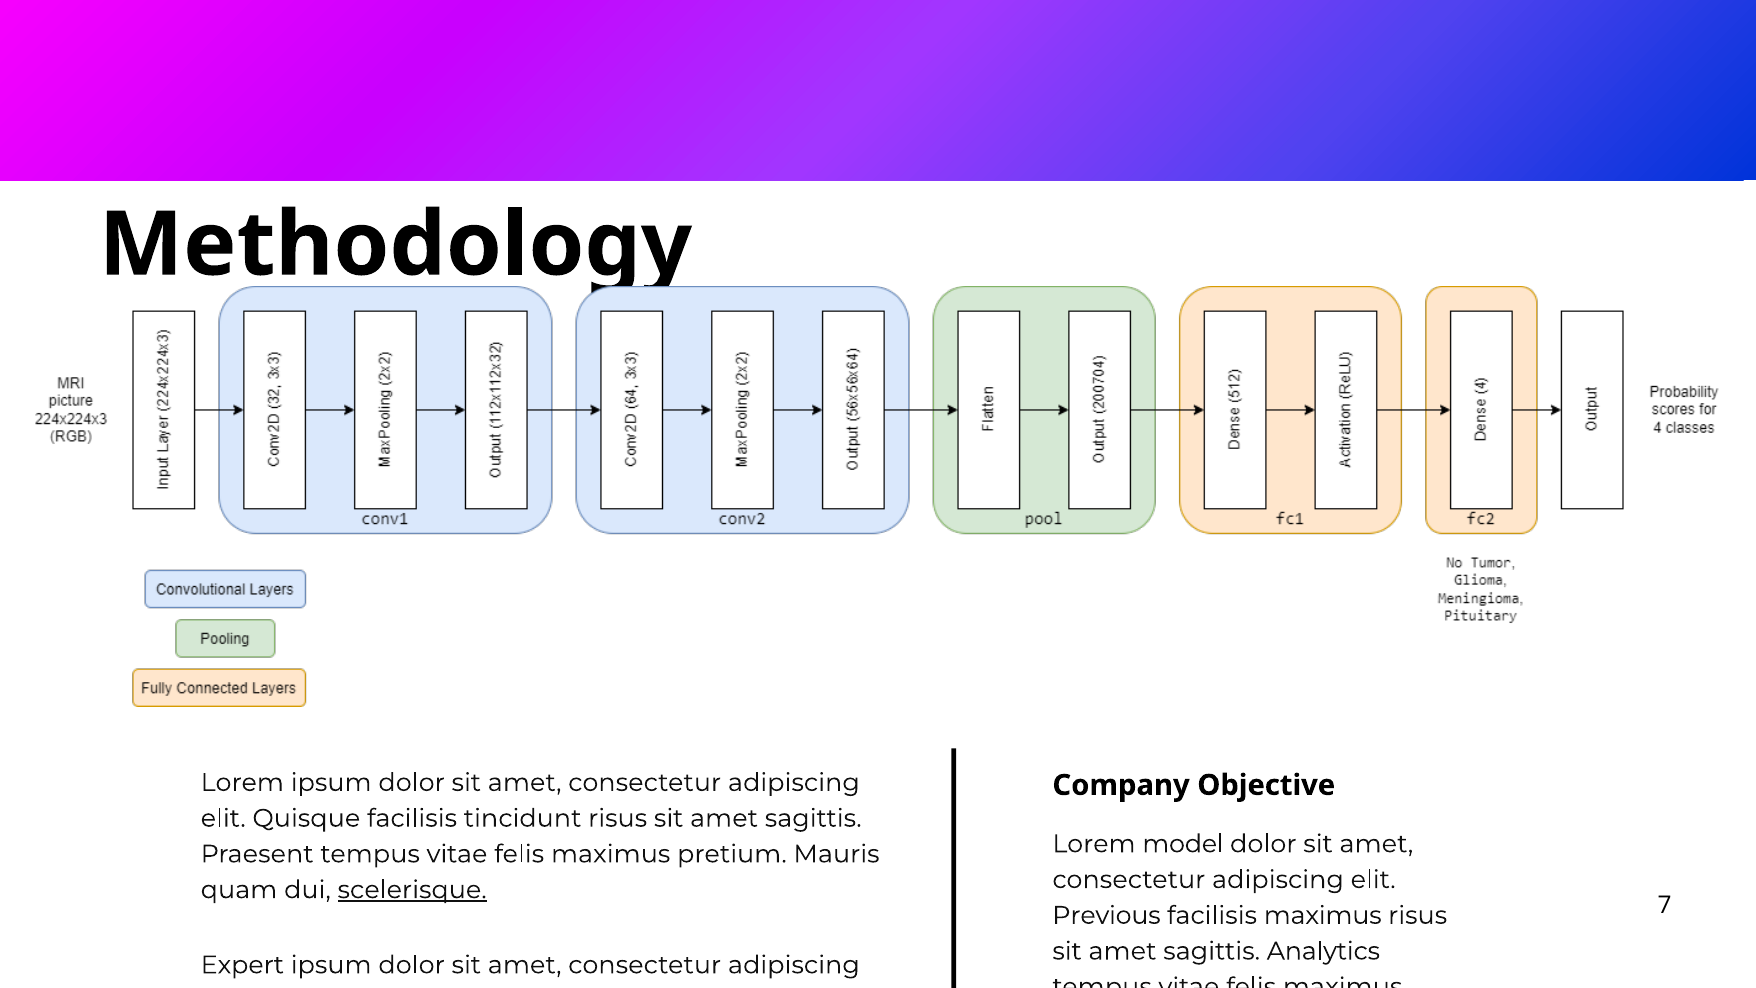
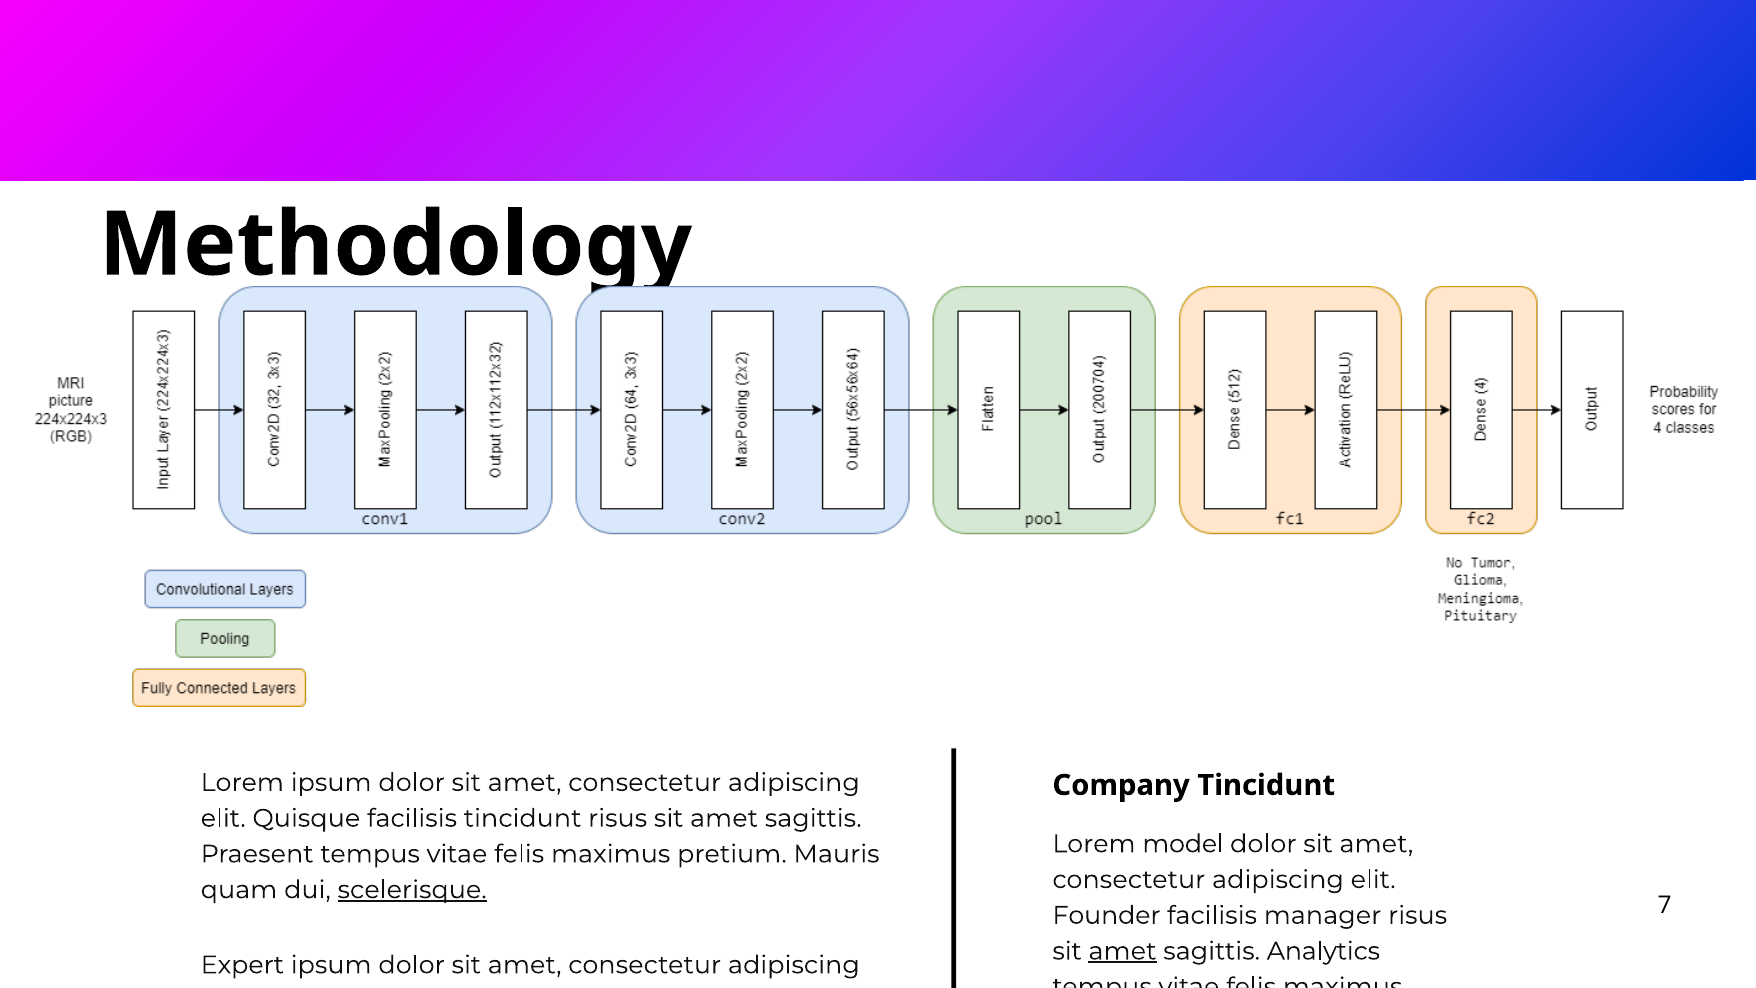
Company Objective: Objective -> Tincidunt (1266, 785)
Previous: Previous -> Founder (1106, 915)
facilisis maximus: maximus -> manager (1323, 915)
amet underline: none -> present (1122, 951)
